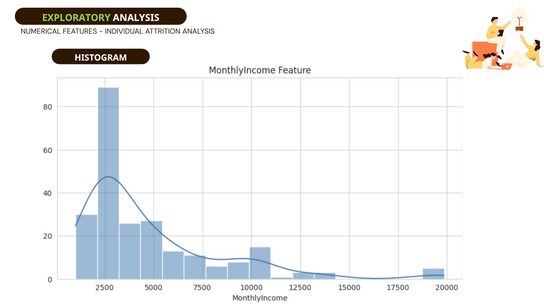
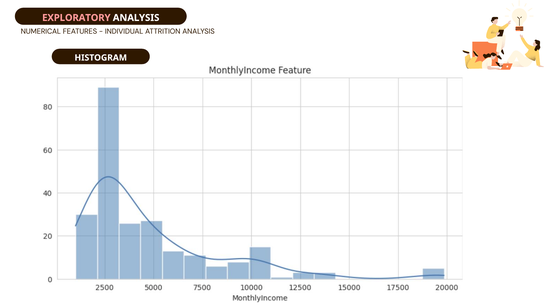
EXPLORATORY colour: light green -> pink (76, 18)
